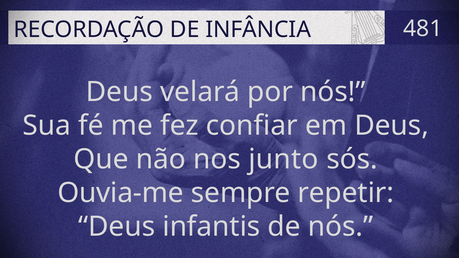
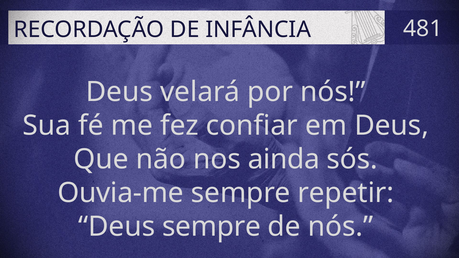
junto: junto -> ainda (284, 159)
Deus infantis: infantis -> sempre (212, 227)
